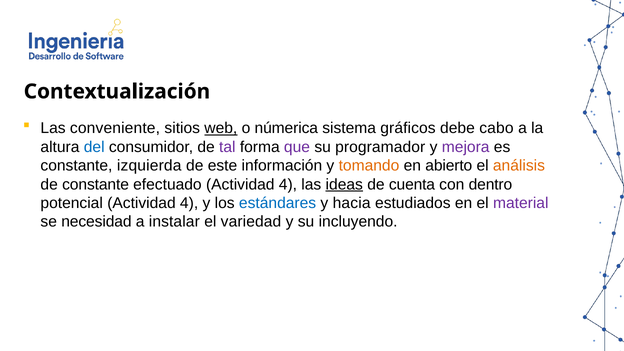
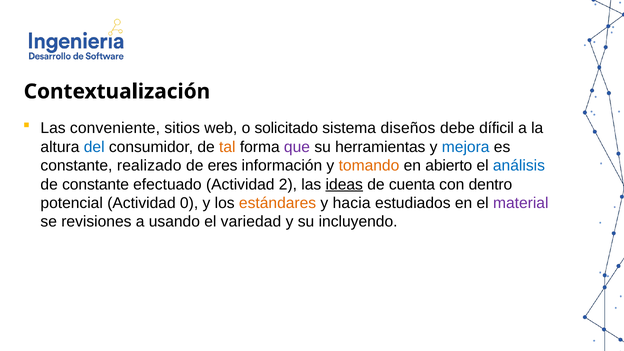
web underline: present -> none (221, 128)
númerica: númerica -> solicitado (286, 128)
gráficos: gráficos -> diseños (408, 128)
cabo: cabo -> díficil (497, 128)
tal colour: purple -> orange (227, 147)
programador: programador -> herramientas (380, 147)
mejora colour: purple -> blue (466, 147)
izquierda: izquierda -> realizado (149, 166)
este: este -> eres (223, 166)
análisis colour: orange -> blue (519, 166)
efectuado Actividad 4: 4 -> 2 (288, 184)
potencial Actividad 4: 4 -> 0 (189, 203)
estándares colour: blue -> orange (278, 203)
necesidad: necesidad -> revisiones (96, 222)
instalar: instalar -> usando (174, 222)
